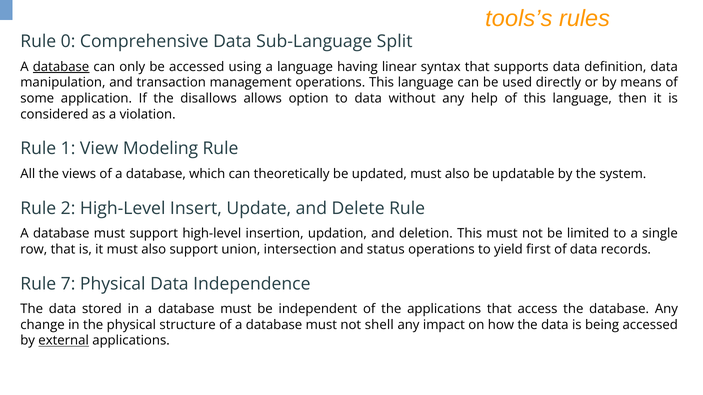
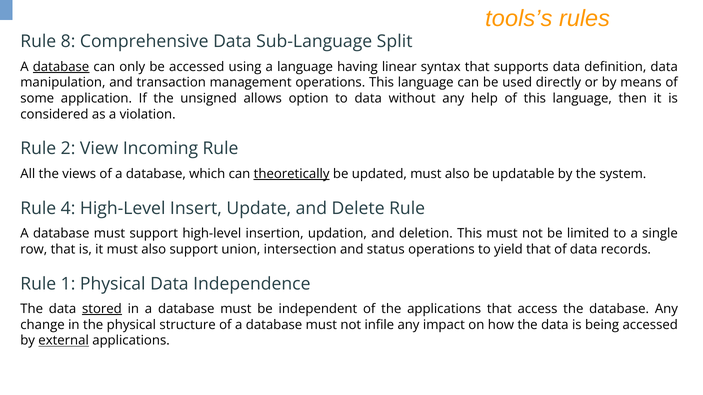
0: 0 -> 8 (68, 42)
disallows: disallows -> unsigned (209, 98)
1: 1 -> 2 (68, 149)
Modeling: Modeling -> Incoming (160, 149)
theoretically underline: none -> present (292, 174)
2: 2 -> 4 (68, 209)
yield first: first -> that (539, 250)
7: 7 -> 1 (68, 284)
stored underline: none -> present (102, 309)
shell: shell -> infile (379, 325)
